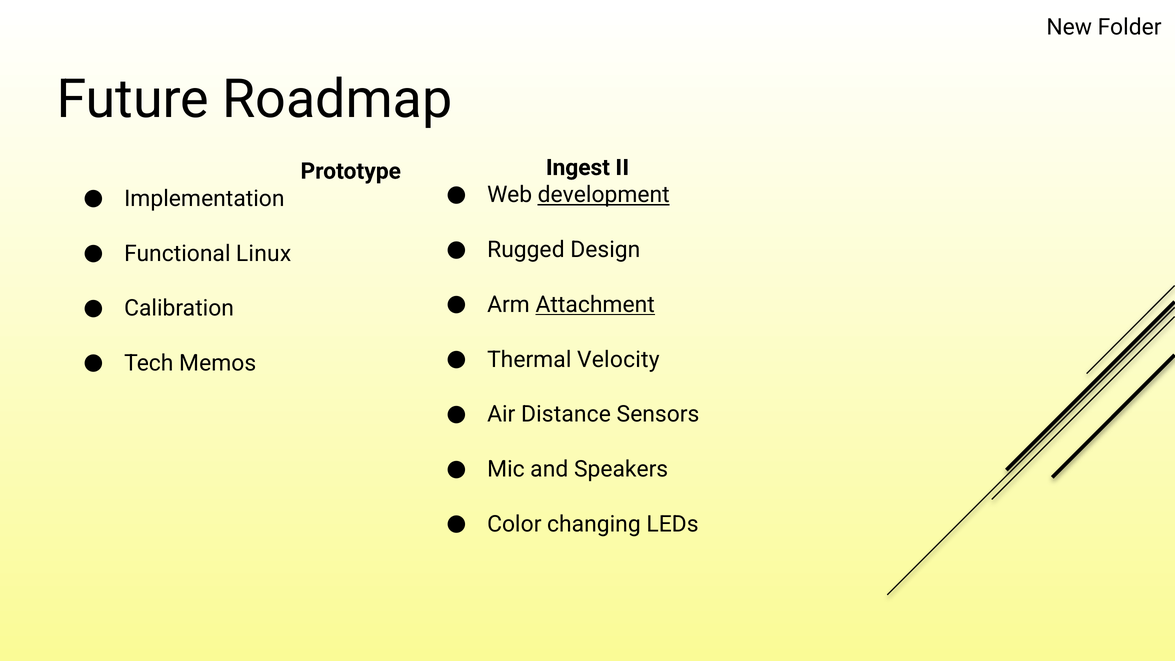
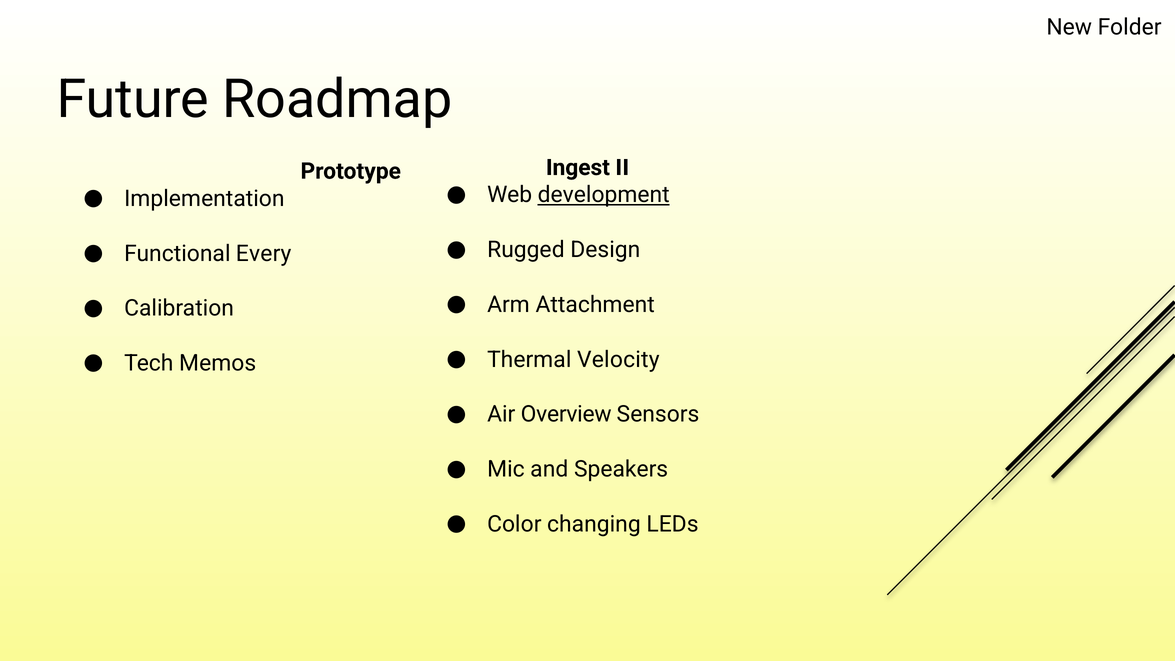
Linux: Linux -> Every (264, 253)
Attachment underline: present -> none (595, 305)
Distance: Distance -> Overview (566, 414)
